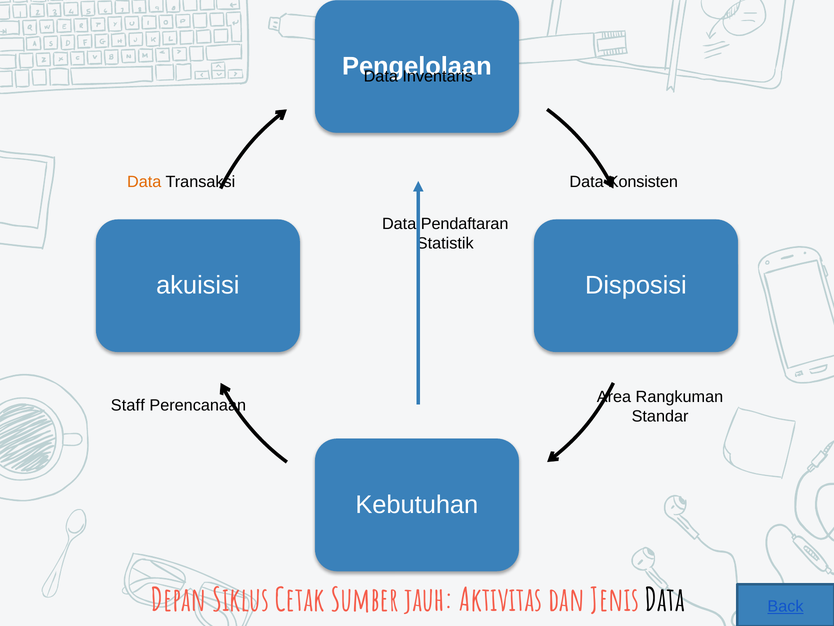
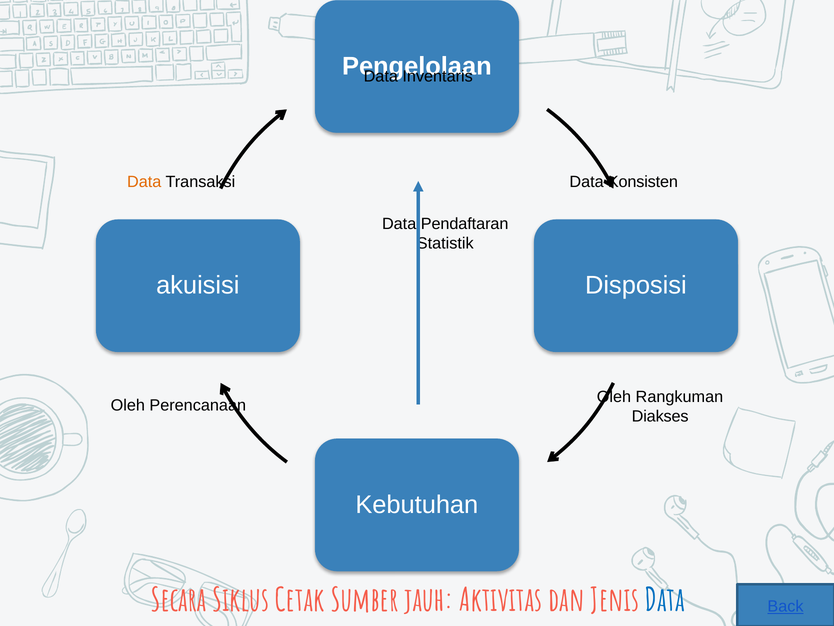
Area: Area -> Oleh (614, 397)
Staff: Staff -> Oleh (128, 405)
Standar: Standar -> Diakses (660, 416)
Depan: Depan -> Secara (179, 600)
Data colour: black -> blue (665, 600)
